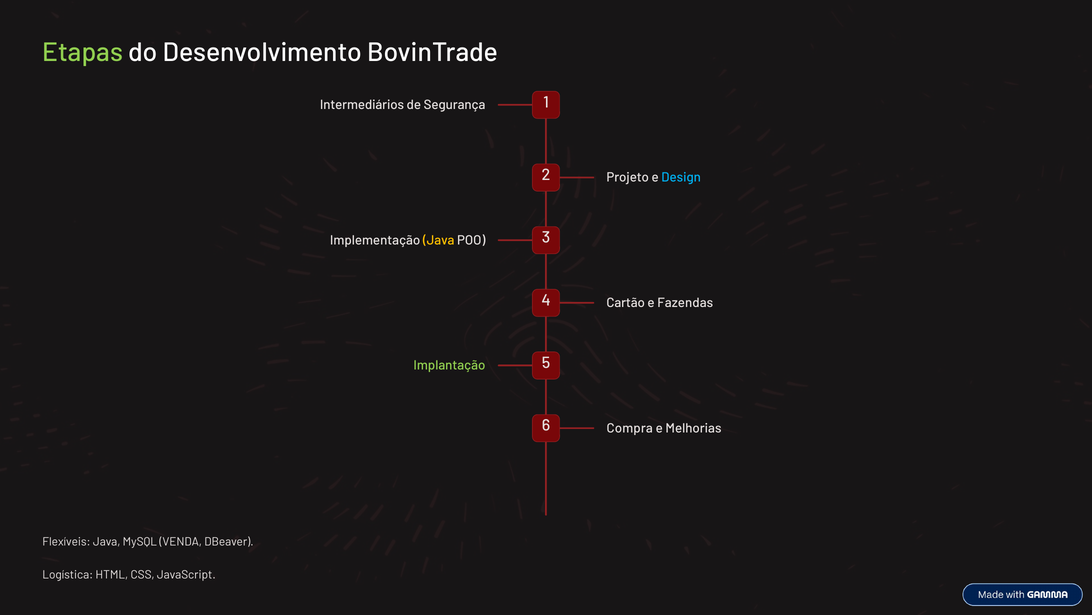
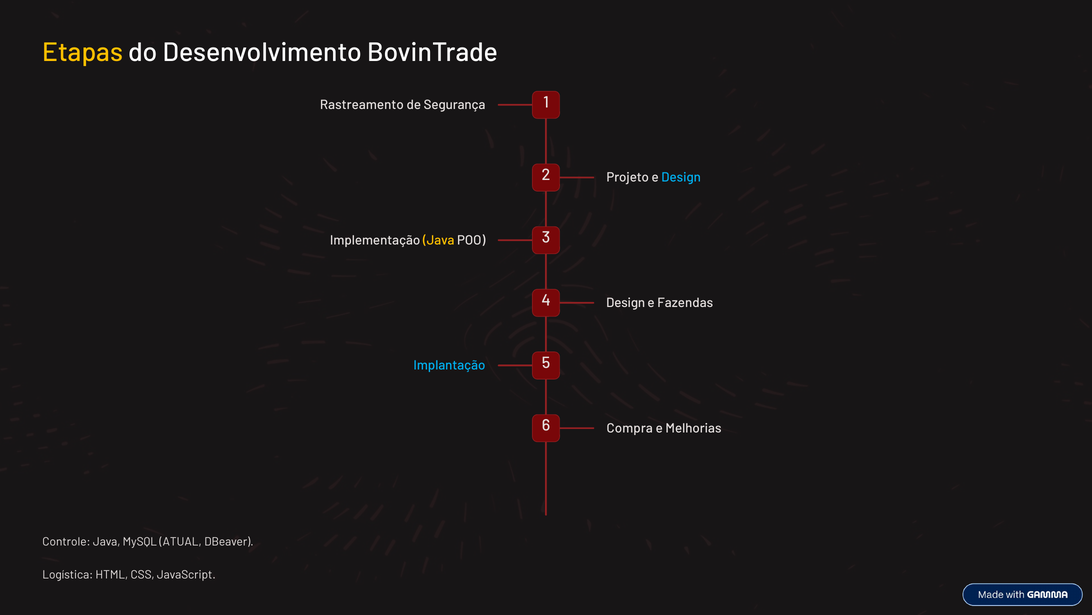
Etapas colour: light green -> yellow (83, 52)
Intermediários: Intermediários -> Rastreamento (362, 105)
4 Cartão: Cartão -> Design (626, 303)
Implantação colour: light green -> light blue (449, 365)
Flexíveis: Flexíveis -> Controle (66, 541)
VENDA: VENDA -> ATUAL (181, 541)
